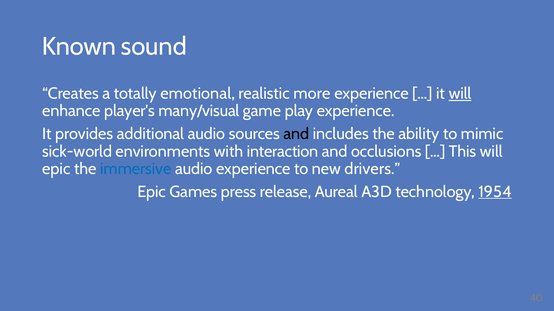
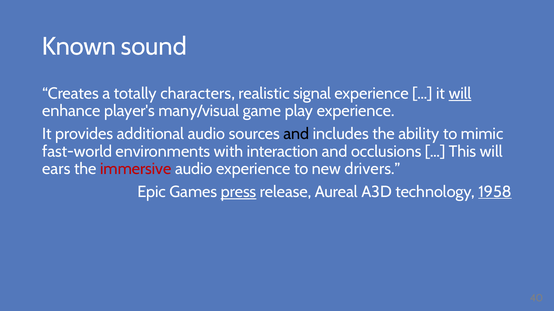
emotional: emotional -> characters (198, 94)
more: more -> signal (312, 94)
sick-world: sick-world -> fast-world (77, 152)
epic: epic -> ears (56, 169)
immersive colour: blue -> red (136, 169)
press underline: none -> present (239, 192)
1954: 1954 -> 1958 (495, 192)
